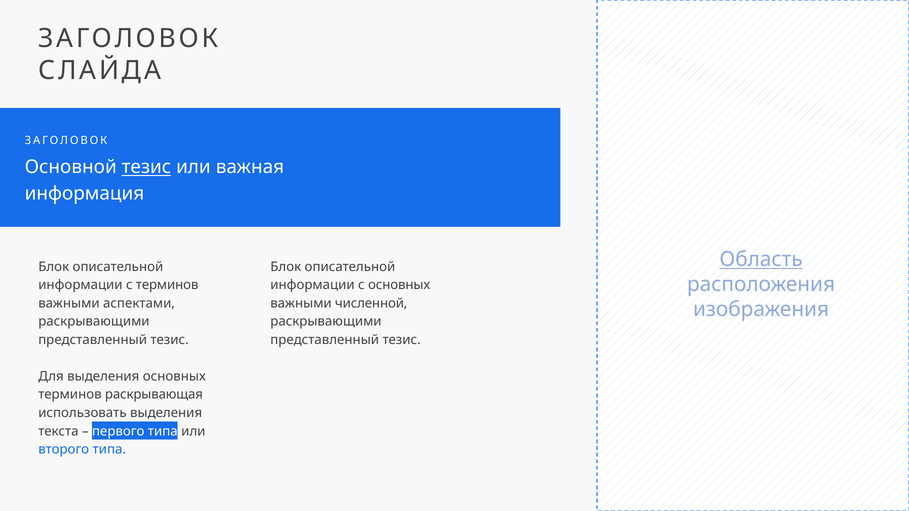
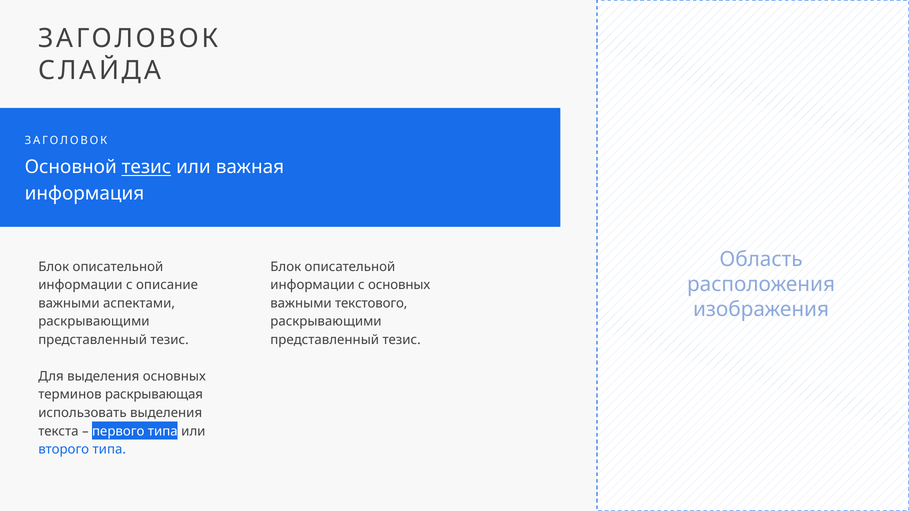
Область underline: present -> none (761, 260)
с терминов: терминов -> описание (167, 285)
численной: численной -> текстового (371, 303)
